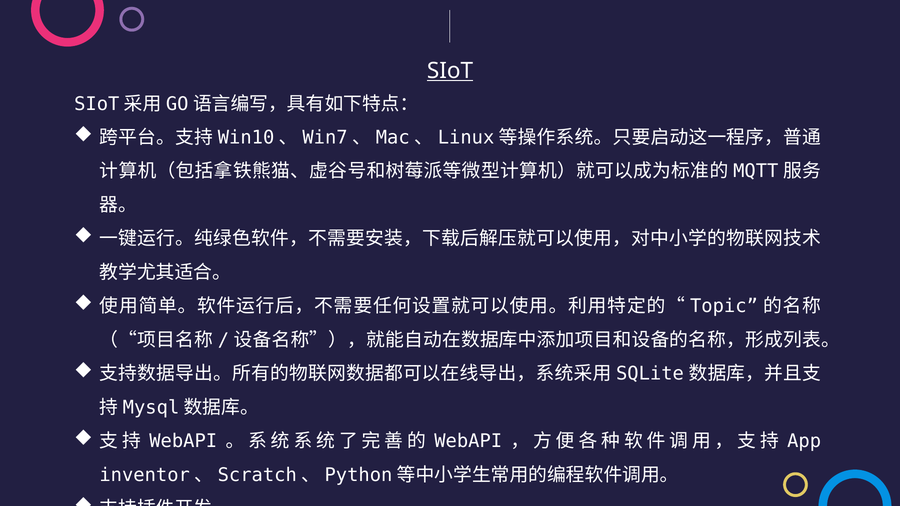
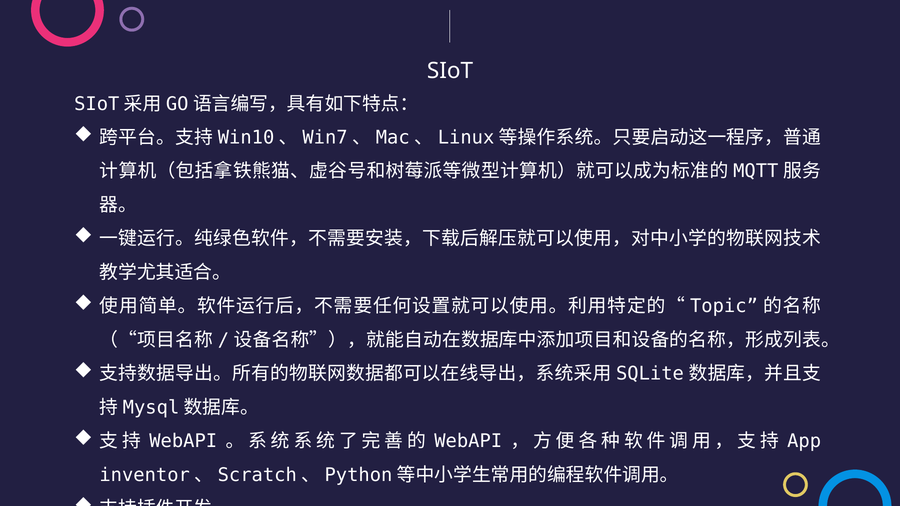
SIoT underline: present -> none (450, 71)
